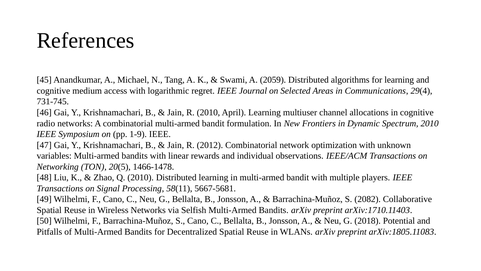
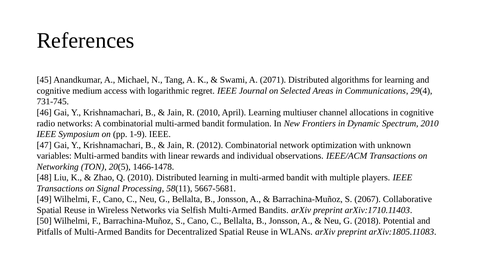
2059: 2059 -> 2071 (273, 80)
2082: 2082 -> 2067 (368, 199)
